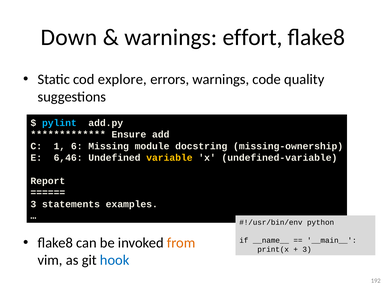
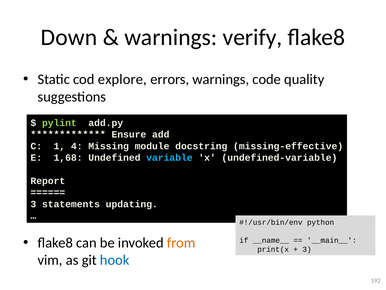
effort: effort -> verify (252, 37)
pylint colour: light blue -> light green (59, 123)
6: 6 -> 4 (77, 146)
missing-ownership: missing-ownership -> missing-effective (288, 146)
6,46: 6,46 -> 1,68 (68, 157)
variable colour: yellow -> light blue (169, 157)
examples: examples -> updating (132, 204)
